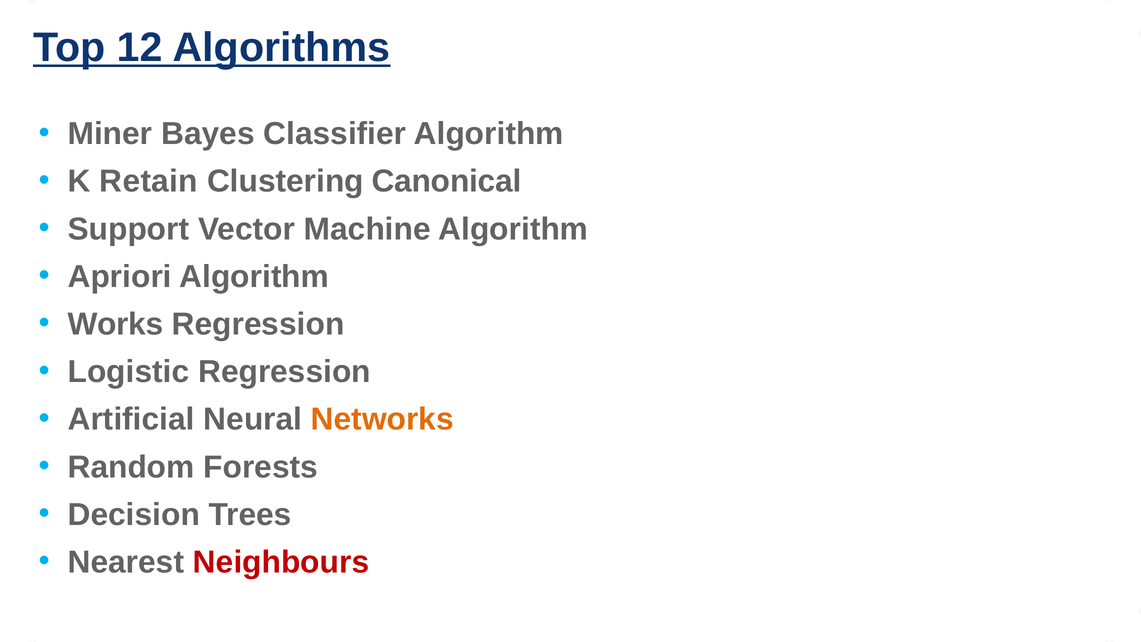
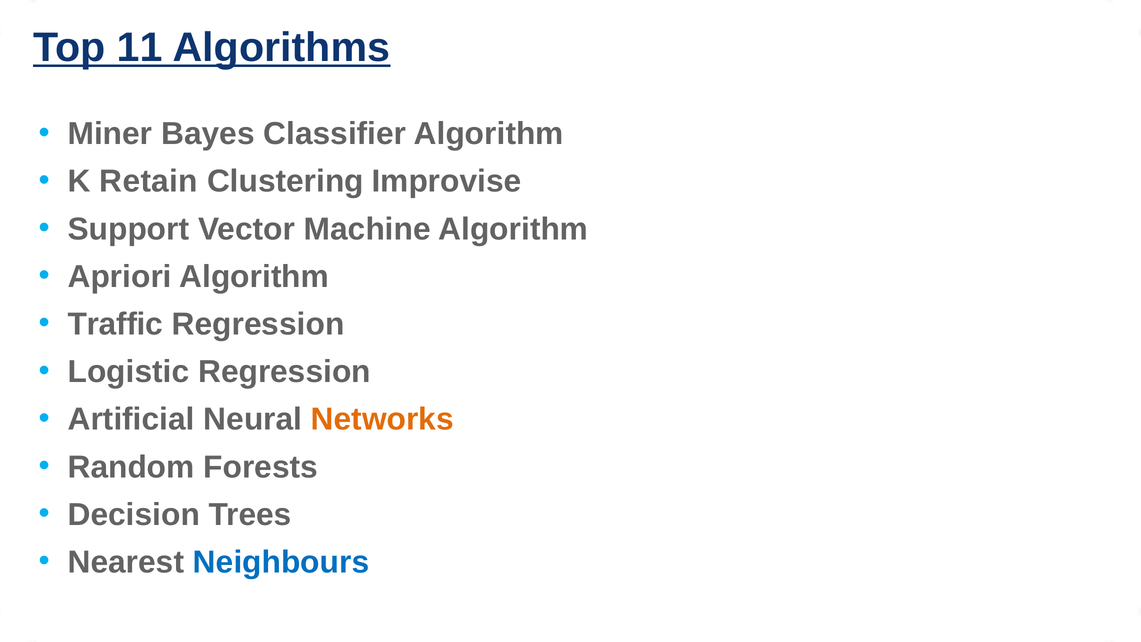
12: 12 -> 11 (140, 48)
Canonical: Canonical -> Improvise (446, 181)
Works: Works -> Traffic (115, 324)
Neighbours colour: red -> blue (281, 562)
